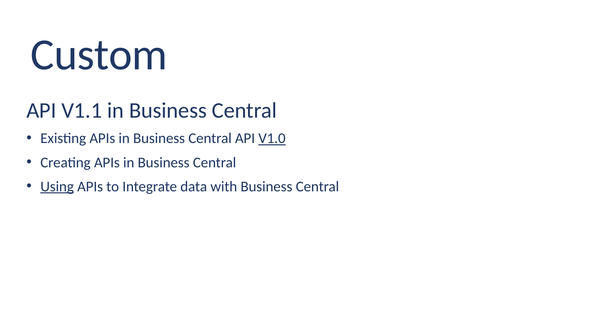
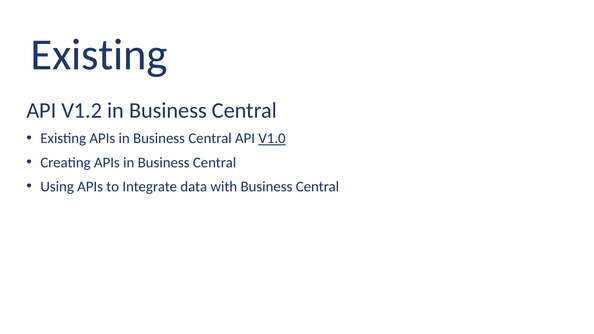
Custom: Custom -> Existing (99, 55)
V1.1: V1.1 -> V1.2 (82, 111)
Using underline: present -> none (57, 187)
